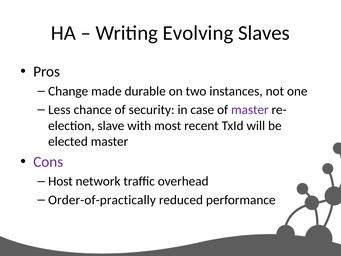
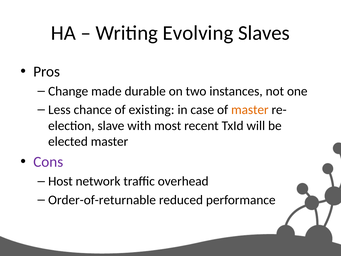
security: security -> existing (152, 110)
master colour: purple -> orange (250, 110)
Order-of-practically: Order-of-practically -> Order-of-returnable (102, 200)
